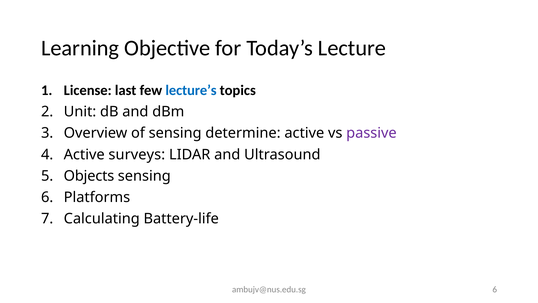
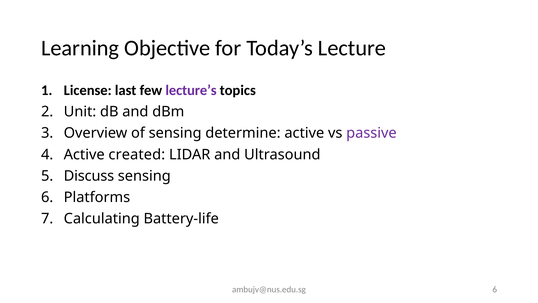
lecture’s colour: blue -> purple (191, 90)
surveys: surveys -> created (137, 154)
Objects: Objects -> Discuss (89, 176)
